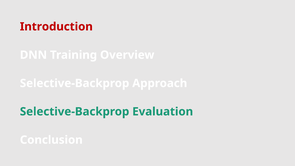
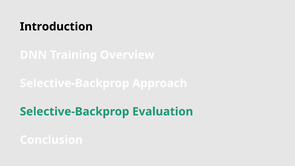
Introduction colour: red -> black (56, 27)
